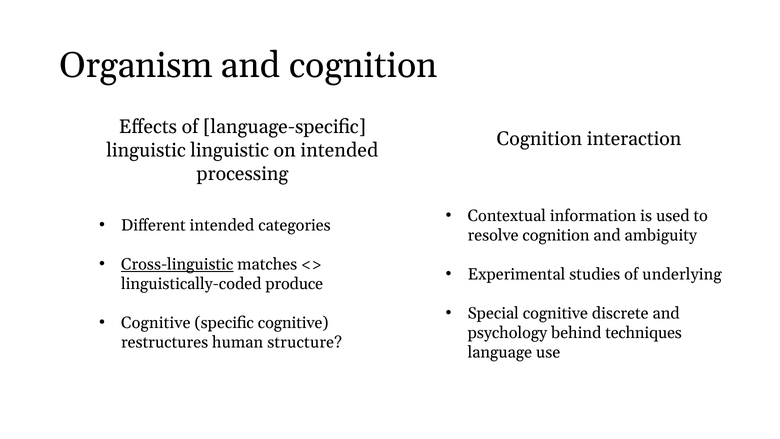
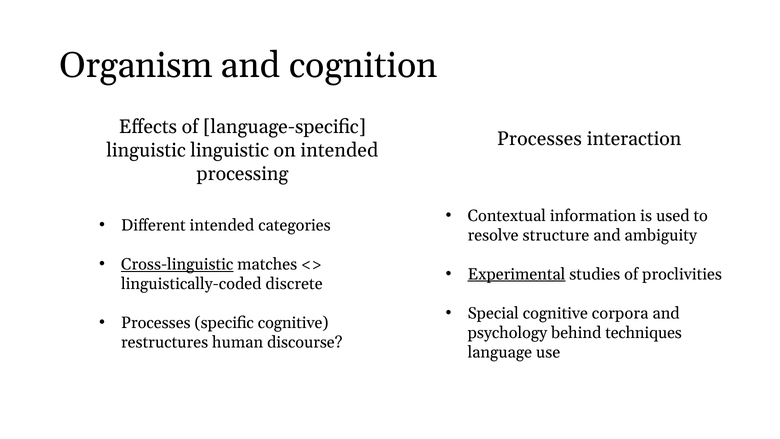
Cognition: Cognition -> Processes (539, 139)
resolve cognition: cognition -> structure (556, 235)
Experimental underline: none -> present (517, 274)
underlying: underlying -> proclivities (682, 274)
produce: produce -> discrete (294, 284)
discrete: discrete -> corpora (620, 313)
Cognitive: Cognitive -> Processes (156, 323)
structure: structure -> discourse (305, 342)
